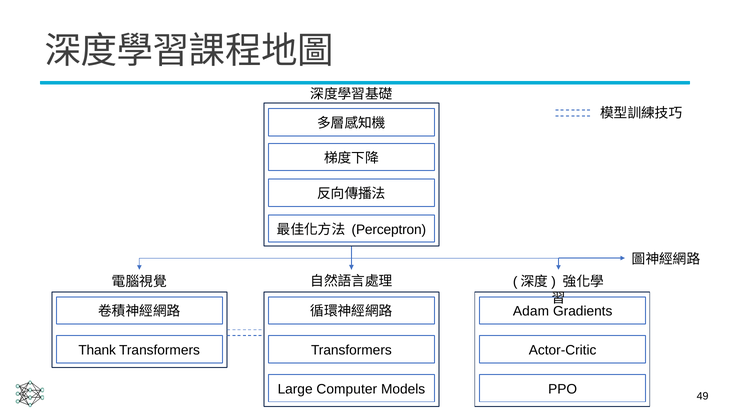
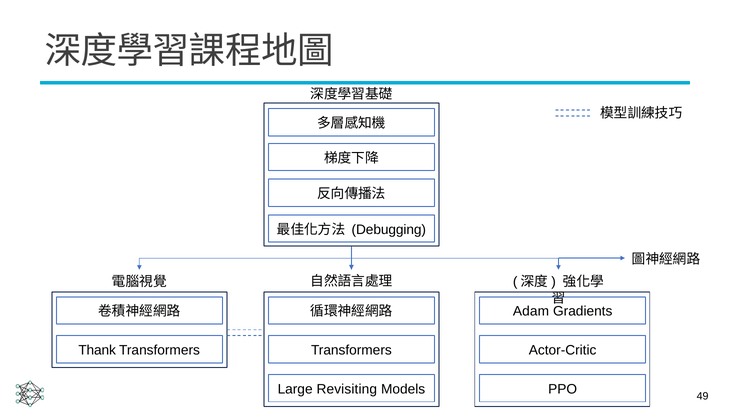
Perceptron: Perceptron -> Debugging (389, 229)
Computer: Computer -> Revisiting (347, 389)
